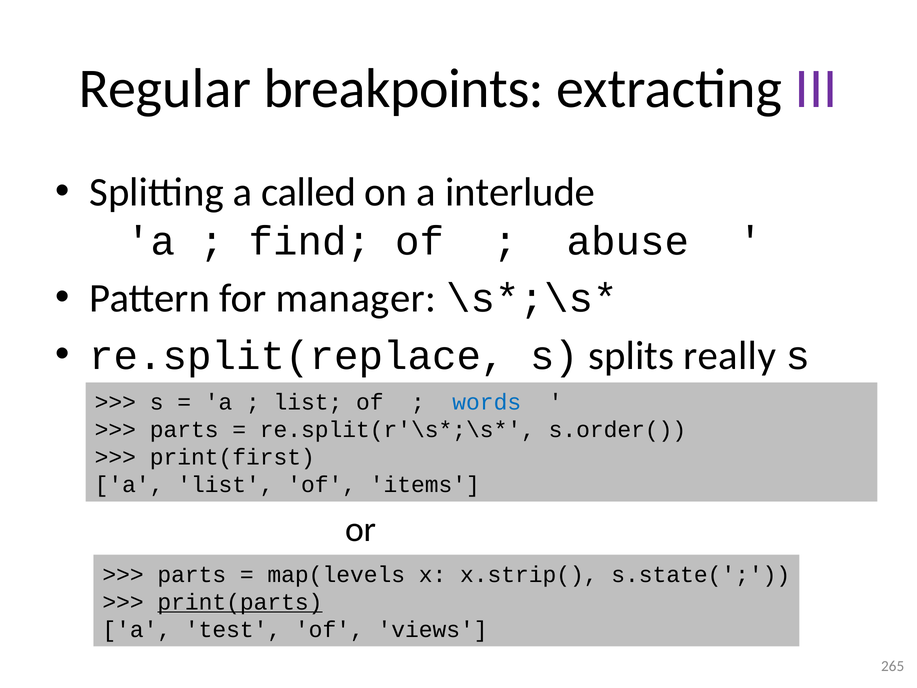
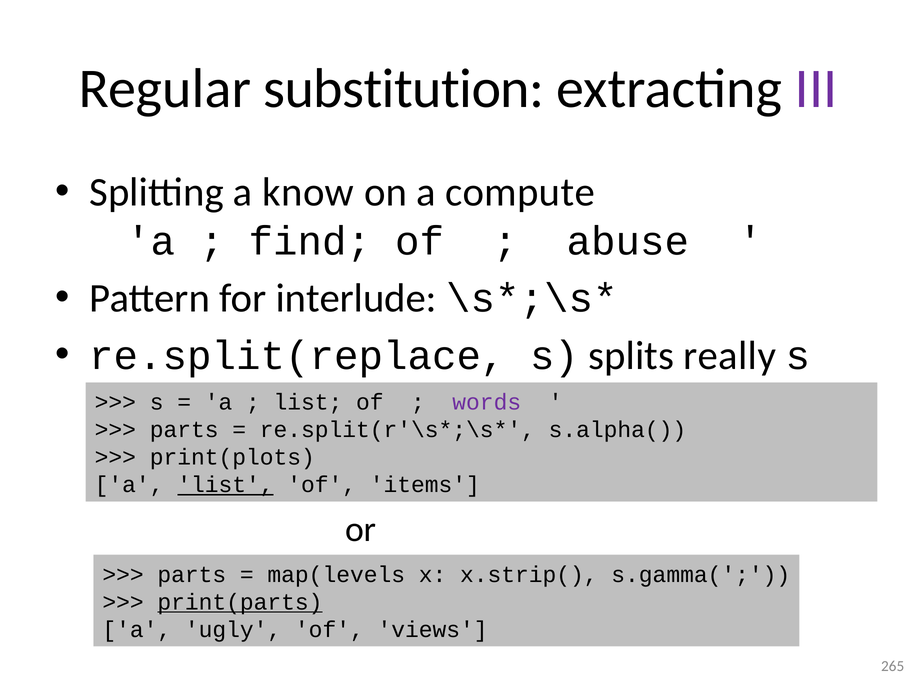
breakpoints: breakpoints -> substitution (404, 89)
called: called -> know (308, 192)
interlude: interlude -> compute (520, 192)
manager: manager -> interlude (356, 298)
words colour: blue -> purple (487, 402)
s.order(: s.order( -> s.alpha( (617, 430)
print(first: print(first -> print(plots (232, 457)
list underline: none -> present (225, 485)
s.state(: s.state( -> s.gamma( (701, 574)
test: test -> ugly (233, 629)
